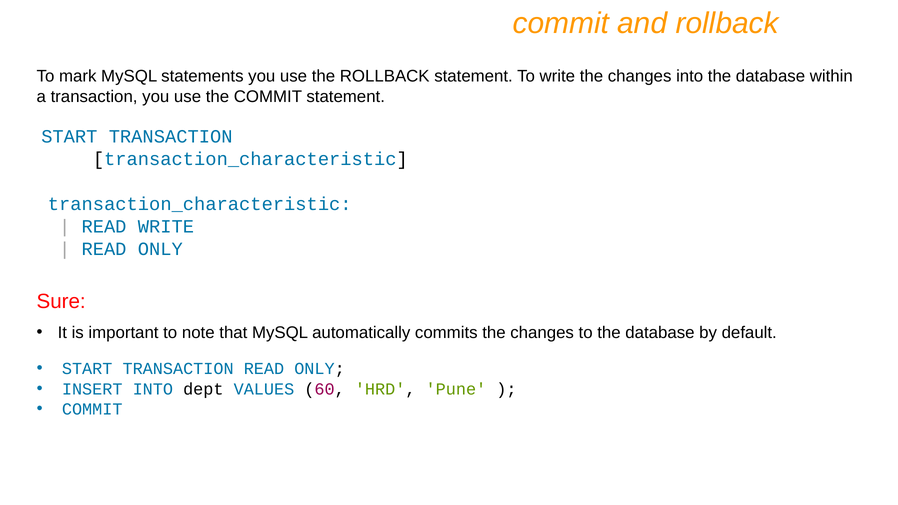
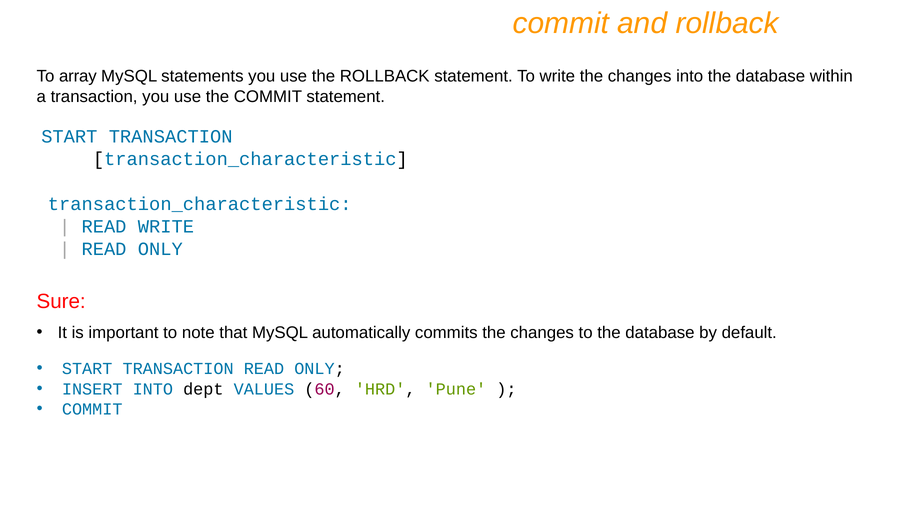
mark: mark -> array (78, 76)
